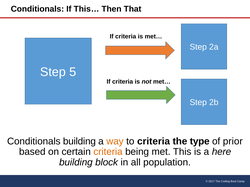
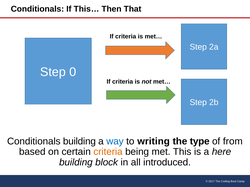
5: 5 -> 0 (73, 72)
way colour: orange -> blue (115, 142)
to criteria: criteria -> writing (154, 142)
prior: prior -> from (233, 142)
population: population -> introduced (167, 163)
